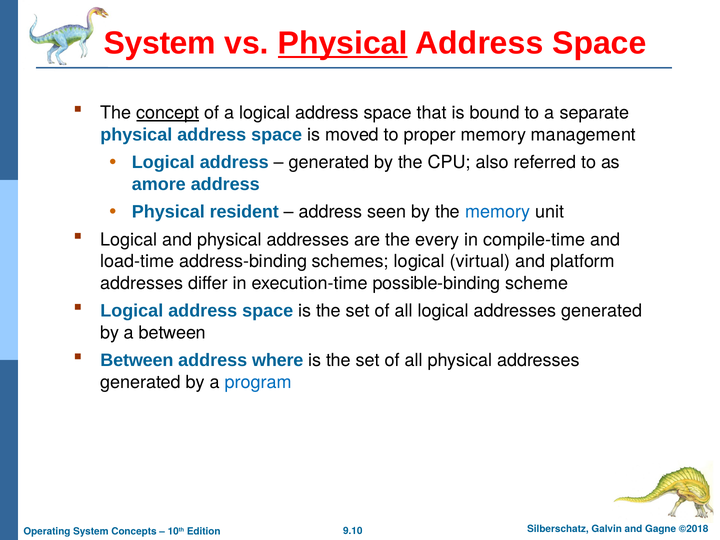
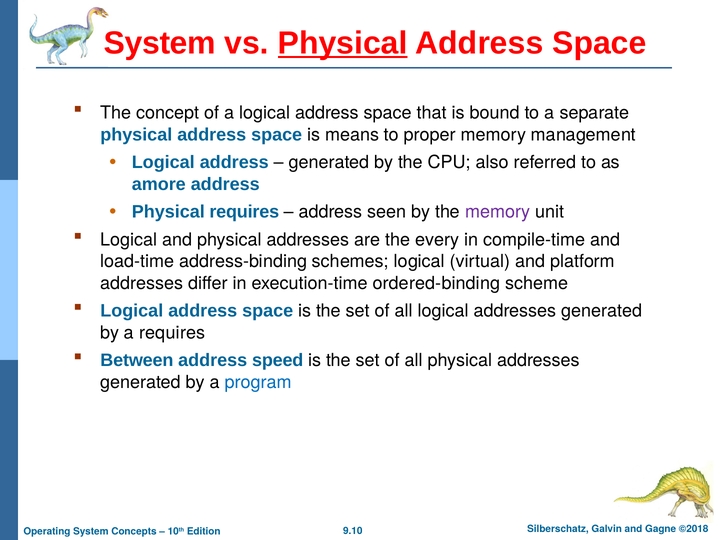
concept underline: present -> none (168, 113)
moved: moved -> means (352, 135)
Physical resident: resident -> requires (244, 212)
memory colour: blue -> purple (498, 212)
possible-binding: possible-binding -> ordered-binding (436, 283)
a between: between -> requires (172, 333)
where: where -> speed (278, 360)
